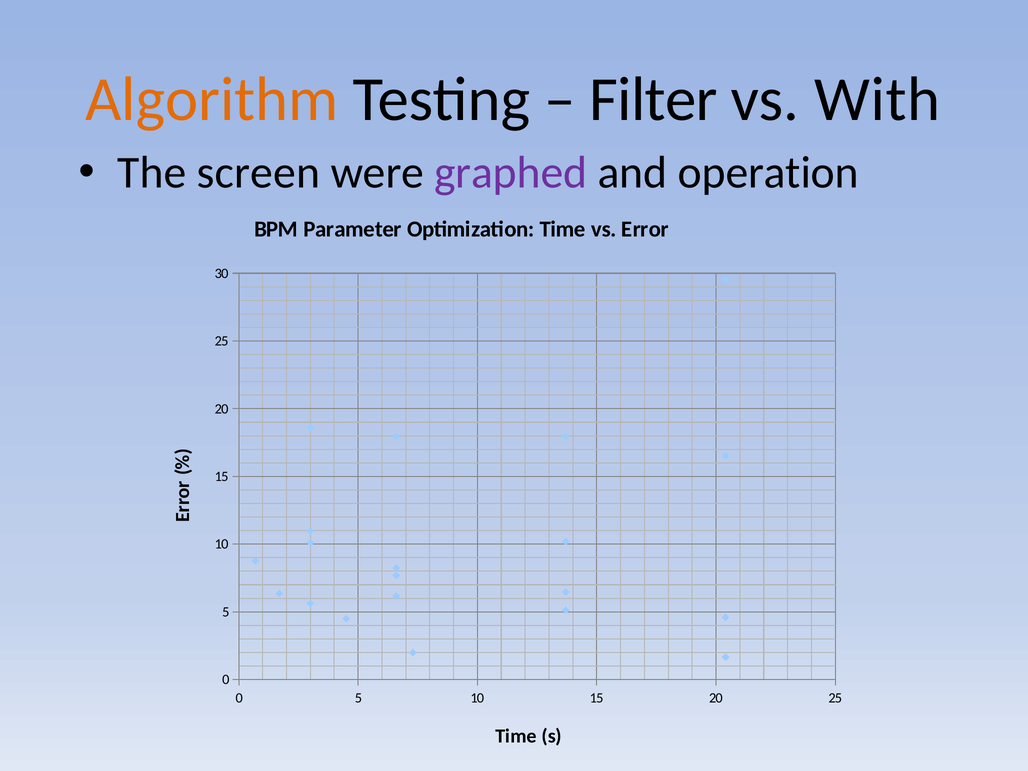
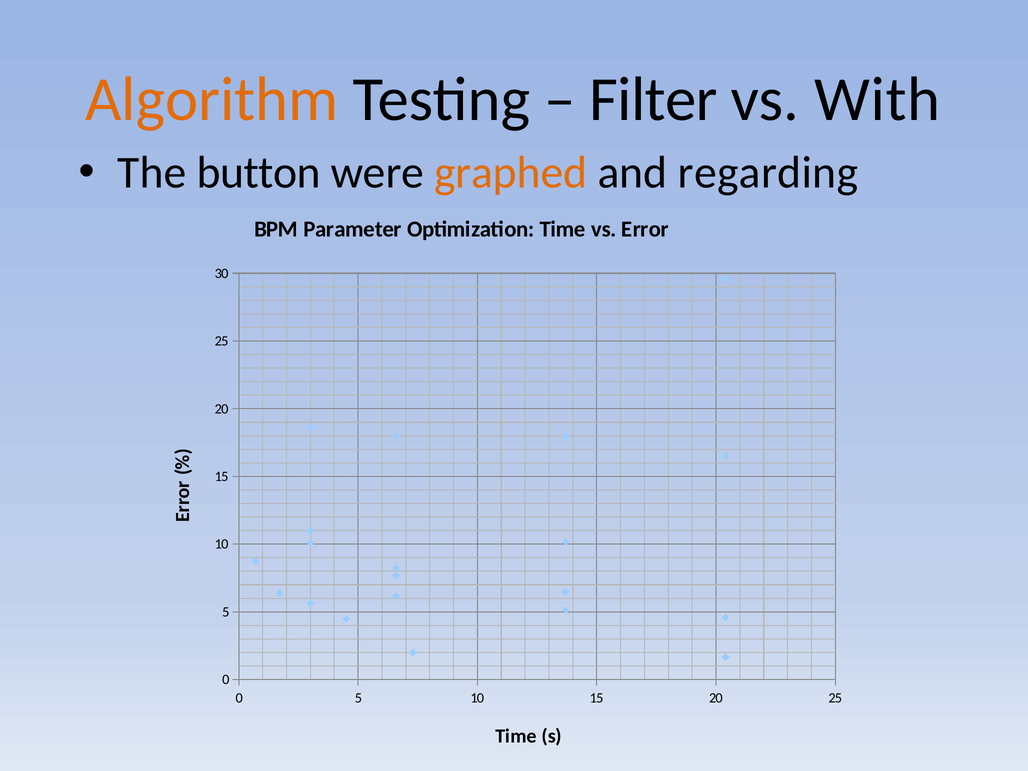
screen: screen -> button (259, 173)
graphed colour: purple -> orange (511, 173)
operation: operation -> regarding (768, 173)
